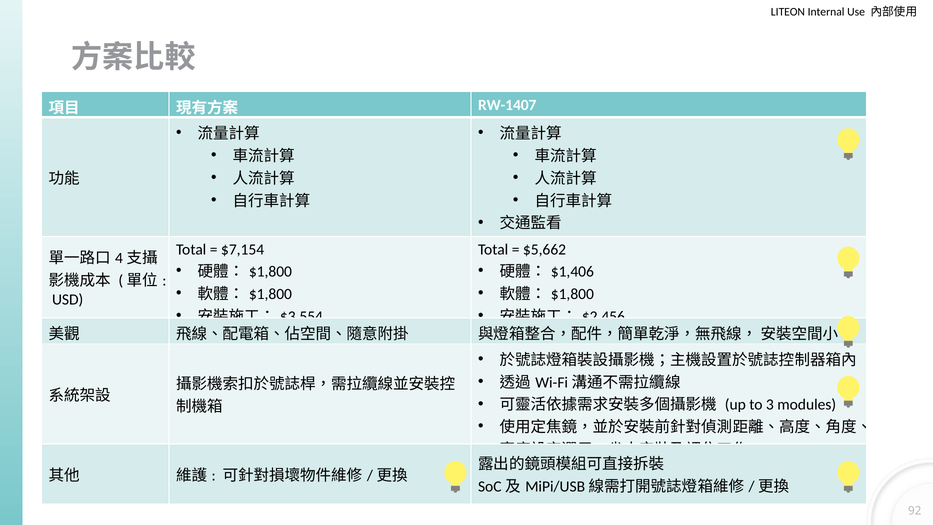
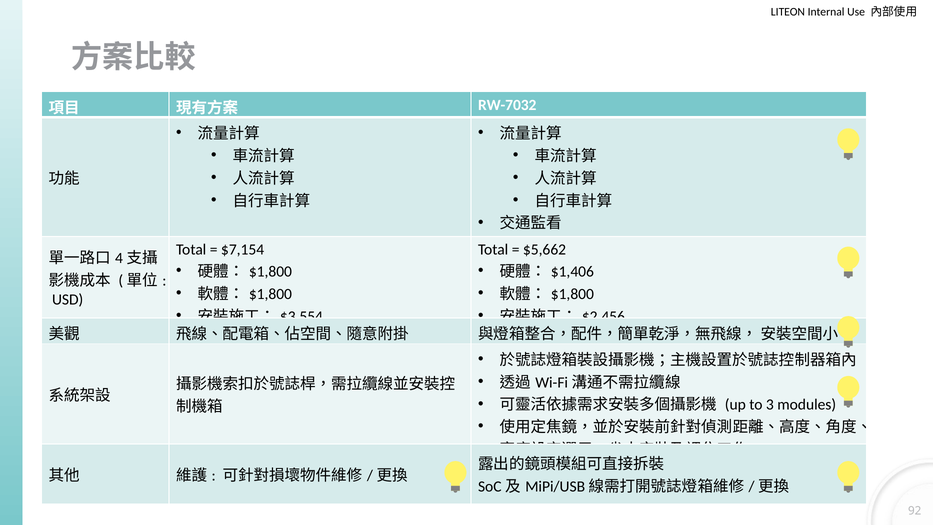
RW-1407: RW-1407 -> RW-7032 (507, 105)
